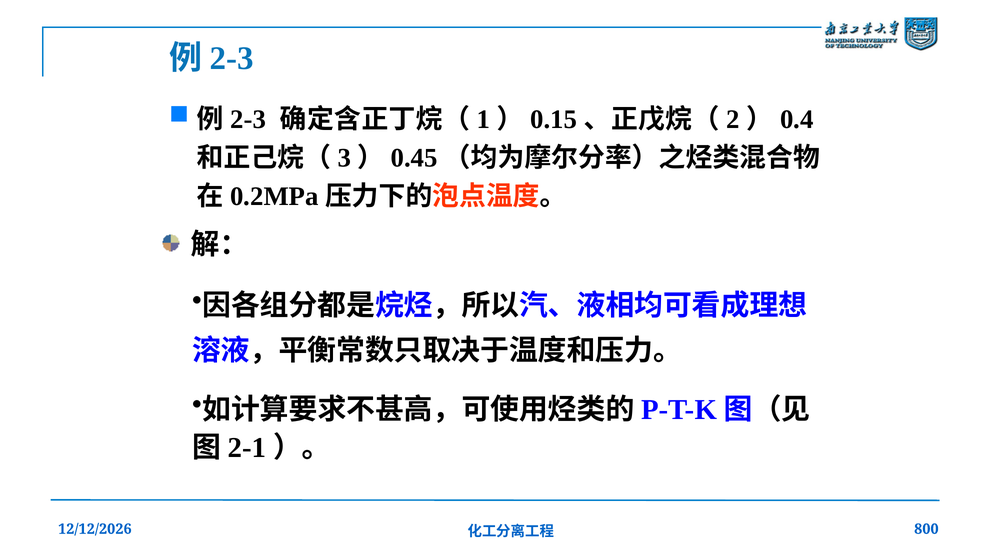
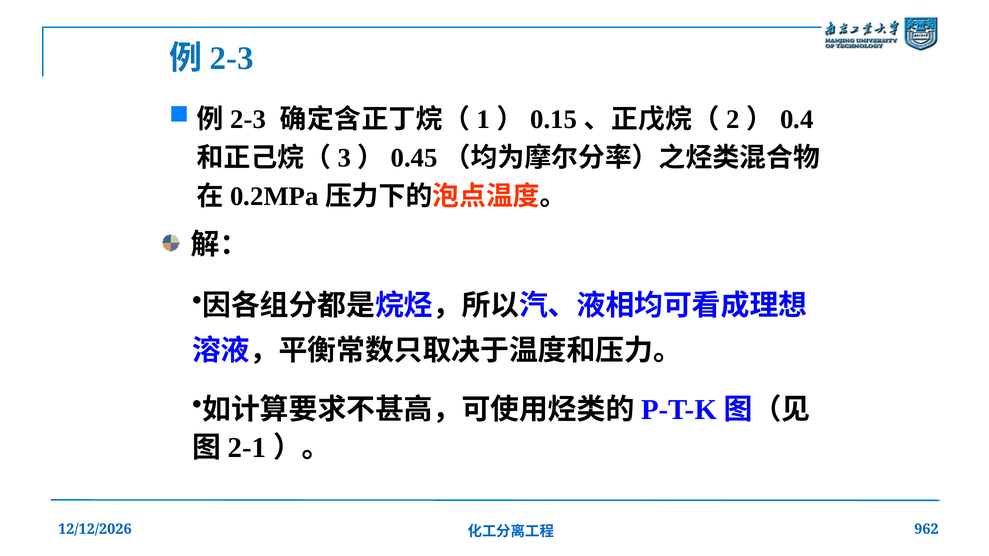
800: 800 -> 962 (926, 529)
